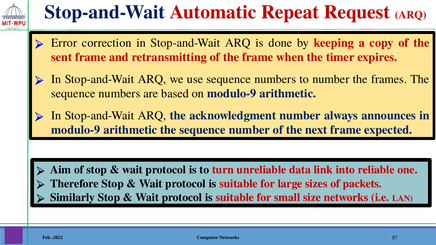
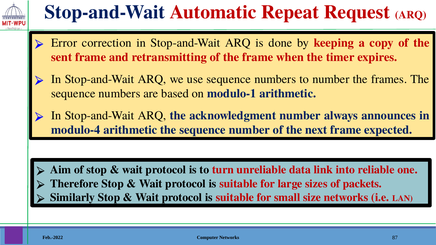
on modulo-9: modulo-9 -> modulo-1 (232, 94)
modulo-9: modulo-9 -> modulo-4 (76, 130)
